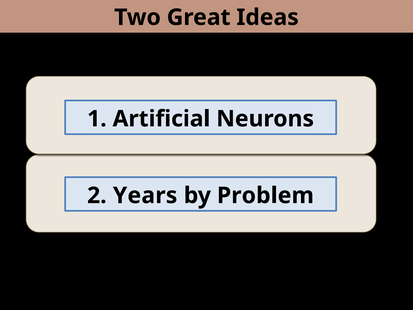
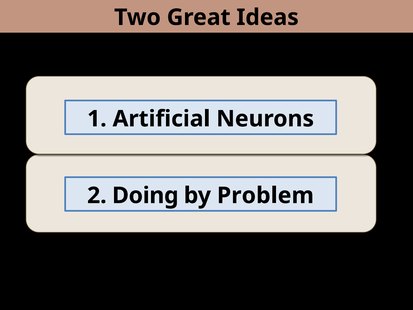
Years: Years -> Doing (145, 195)
